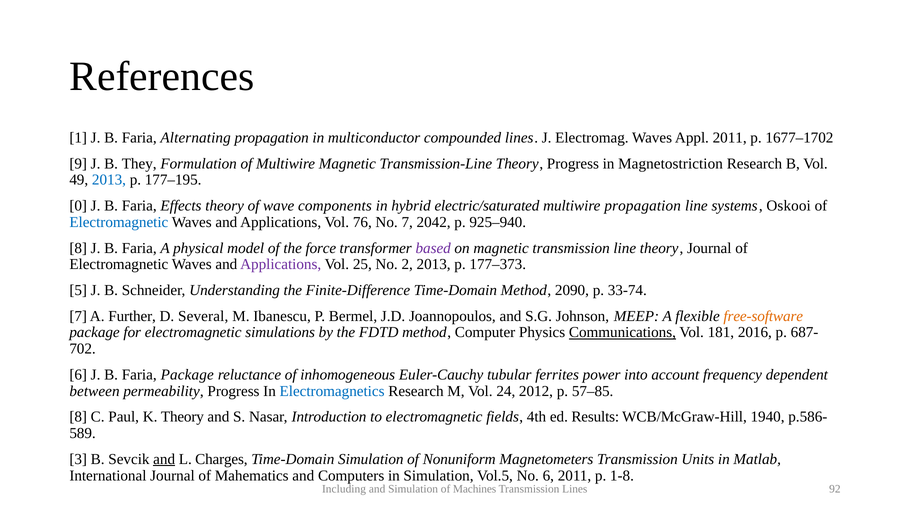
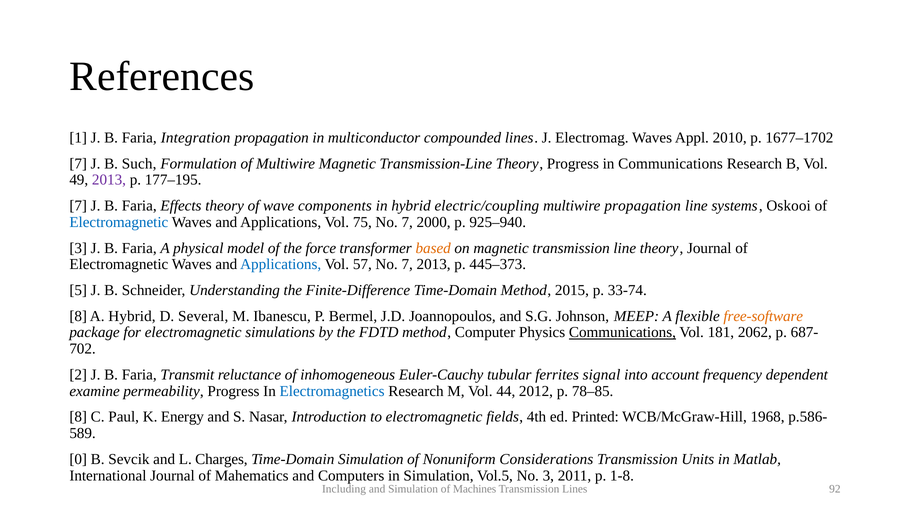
Alternating: Alternating -> Integration (196, 138)
Appl 2011: 2011 -> 2010 (730, 138)
9: 9 -> 7 (78, 164)
They: They -> Such (139, 164)
in Magnetostriction: Magnetostriction -> Communications (671, 164)
2013 colour: blue -> purple (109, 180)
0: 0 -> 7 (78, 206)
electric/saturated: electric/saturated -> electric/coupling (487, 206)
76: 76 -> 75 (362, 222)
2042: 2042 -> 2000 (434, 222)
8: 8 -> 3 (78, 248)
based colour: purple -> orange (433, 248)
Applications colour: purple -> blue (281, 264)
25: 25 -> 57 (362, 264)
2: 2 -> 7 (407, 264)
177–373: 177–373 -> 445–373 (498, 264)
2090: 2090 -> 2015 (572, 290)
7: 7 -> 8 (78, 316)
A Further: Further -> Hybrid (132, 316)
2016: 2016 -> 2062 (755, 332)
6: 6 -> 2 (78, 375)
Faria Package: Package -> Transmit (187, 375)
power: power -> signal (602, 375)
between: between -> examine (95, 391)
24: 24 -> 44 (506, 391)
57–85: 57–85 -> 78–85 (593, 391)
K Theory: Theory -> Energy (182, 417)
Results: Results -> Printed (595, 417)
1940: 1940 -> 1968 (768, 417)
3: 3 -> 0 (78, 459)
and underline: present -> none (164, 459)
Magnetometers: Magnetometers -> Considerations (546, 459)
No 6: 6 -> 3 (548, 475)
